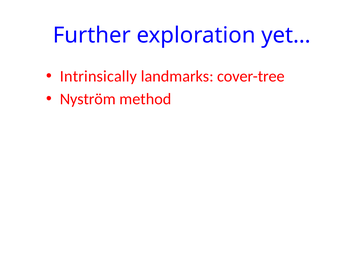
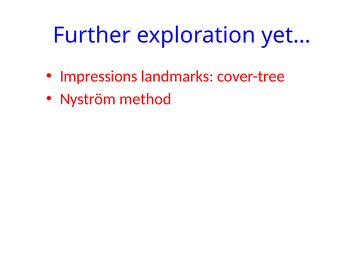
Intrinsically: Intrinsically -> Impressions (99, 76)
